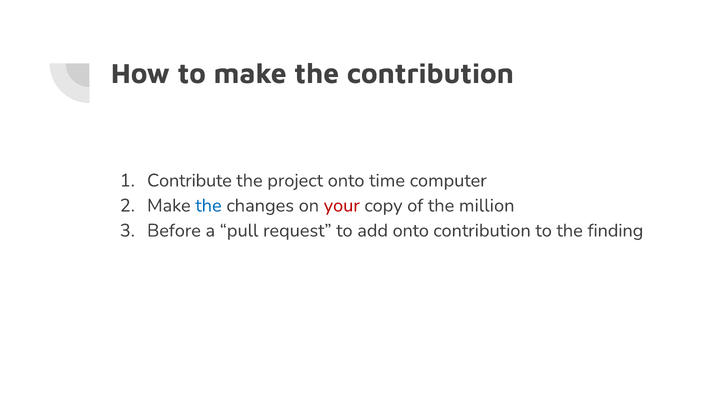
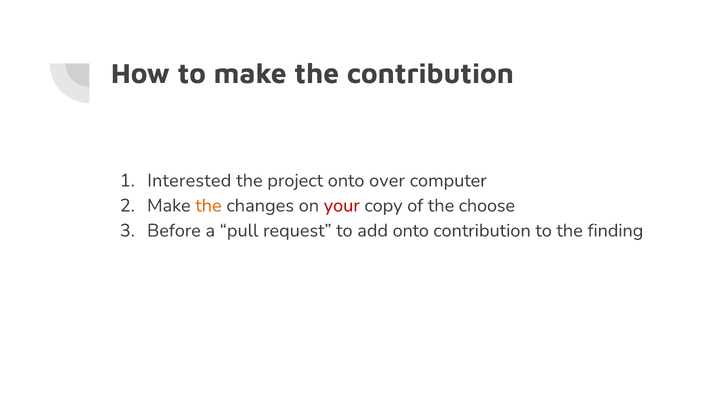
Contribute: Contribute -> Interested (189, 181)
time: time -> over (387, 181)
the colour: blue -> orange (209, 206)
million: million -> choose (487, 206)
